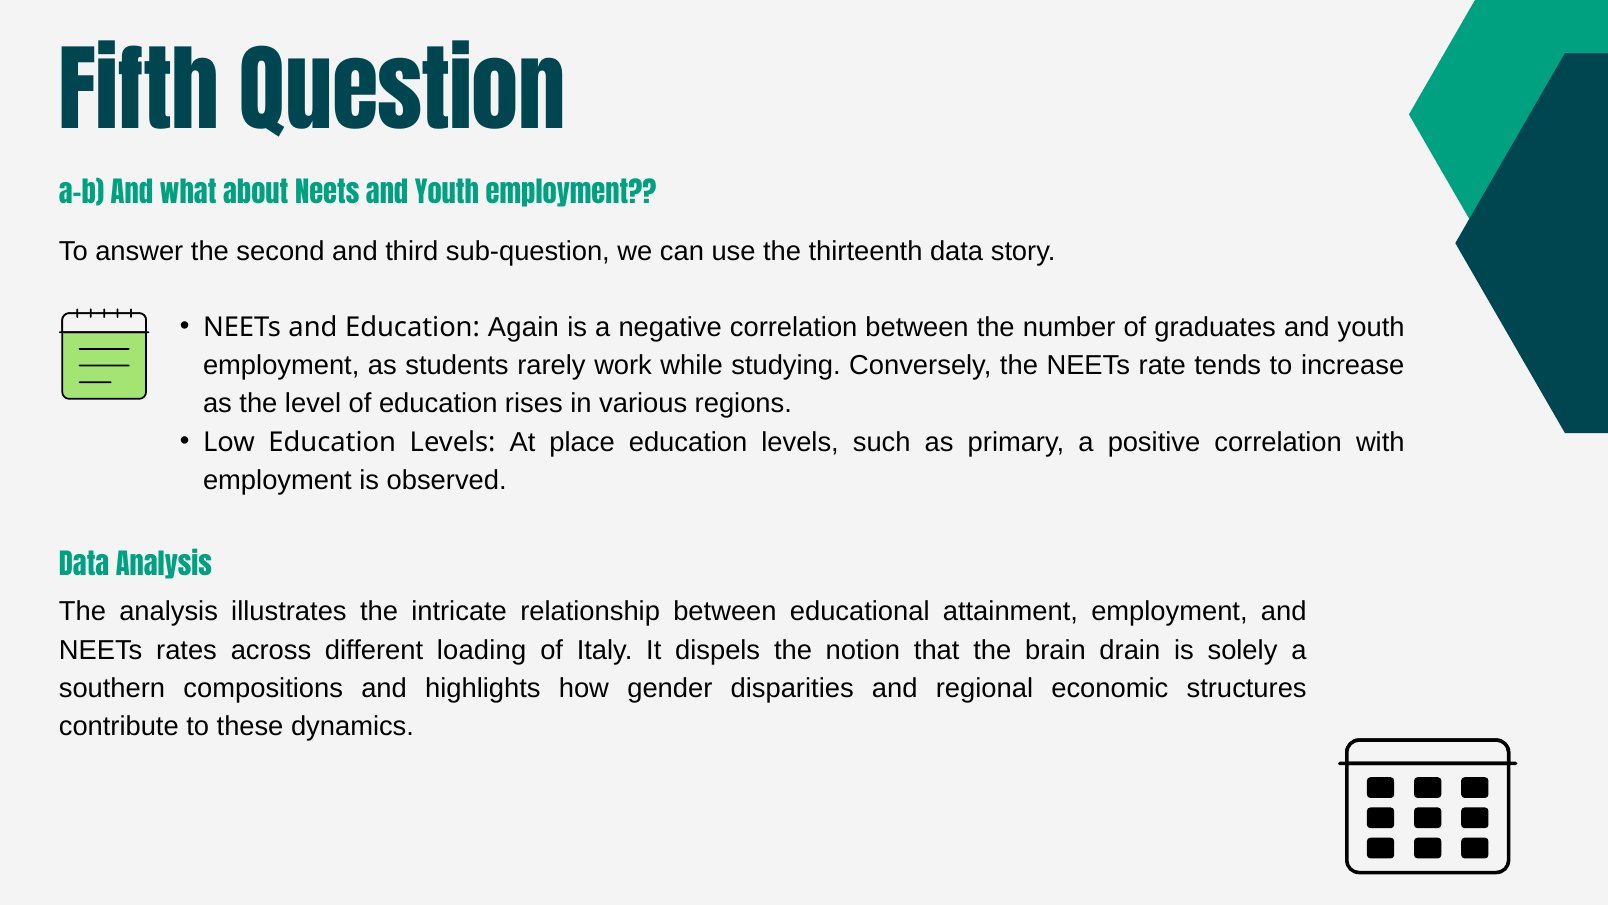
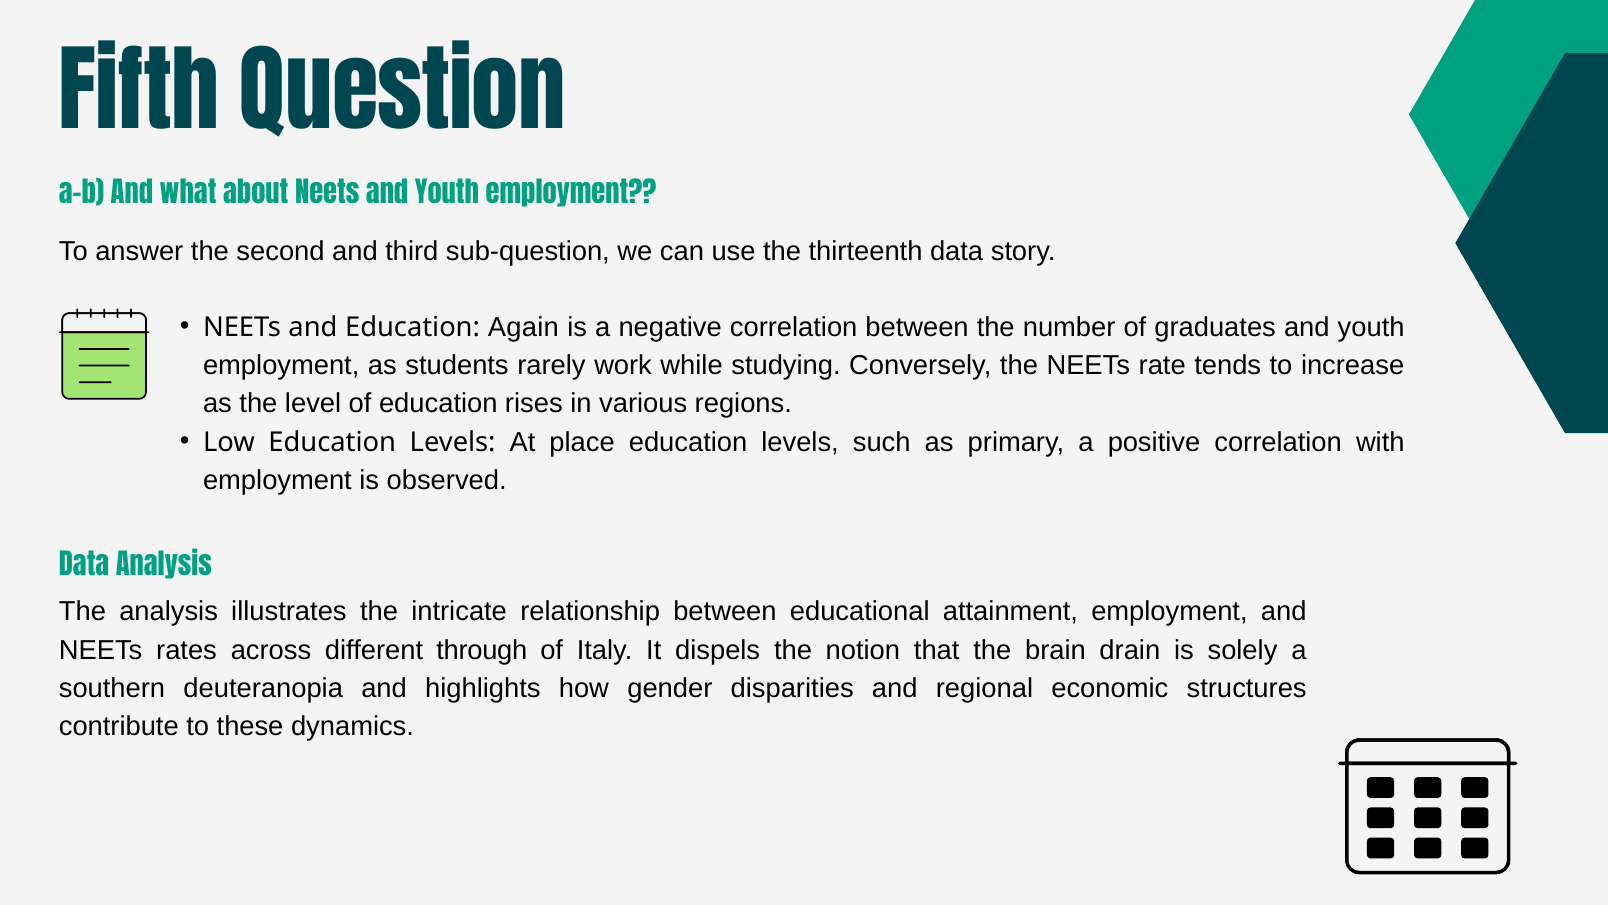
loading: loading -> through (482, 650)
compositions: compositions -> deuteranopia (263, 688)
